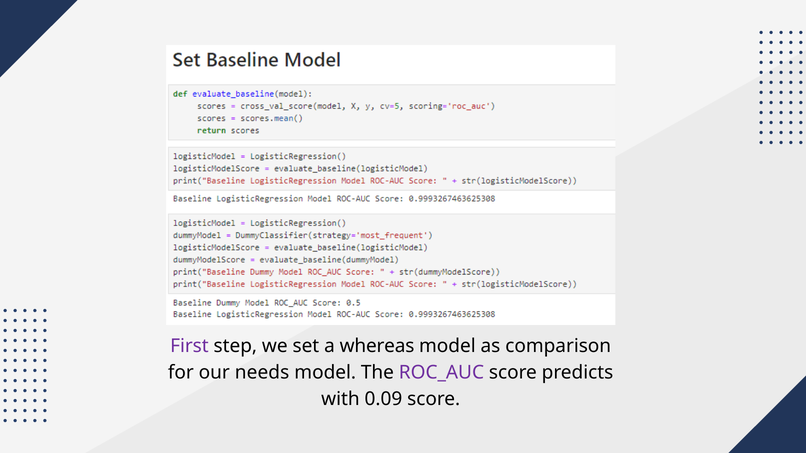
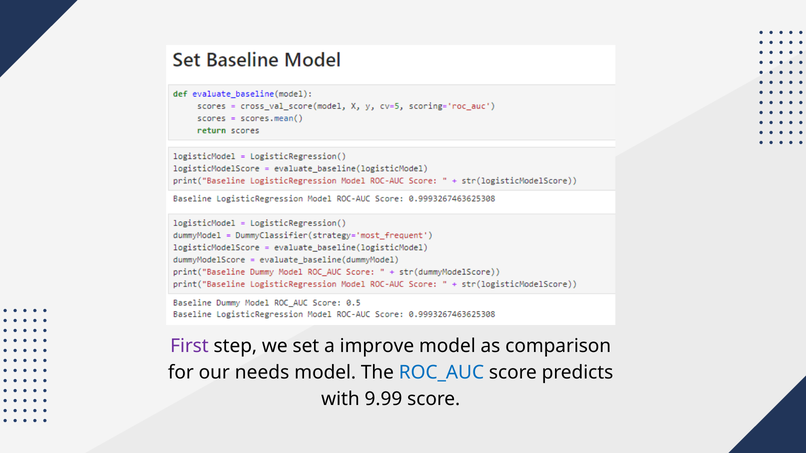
whereas: whereas -> improve (377, 346)
ROC_AUC colour: purple -> blue (441, 373)
0.09: 0.09 -> 9.99 (383, 399)
